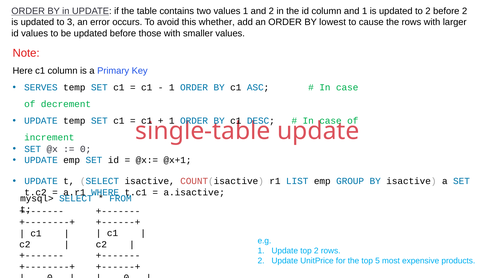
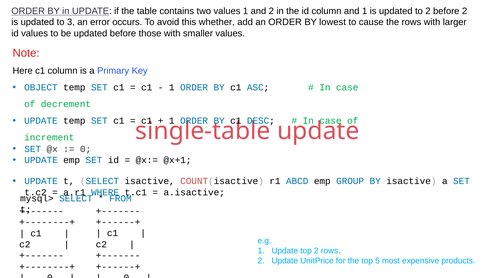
SERVES: SERVES -> OBJECT (41, 88)
LIST: LIST -> ABCD (297, 181)
